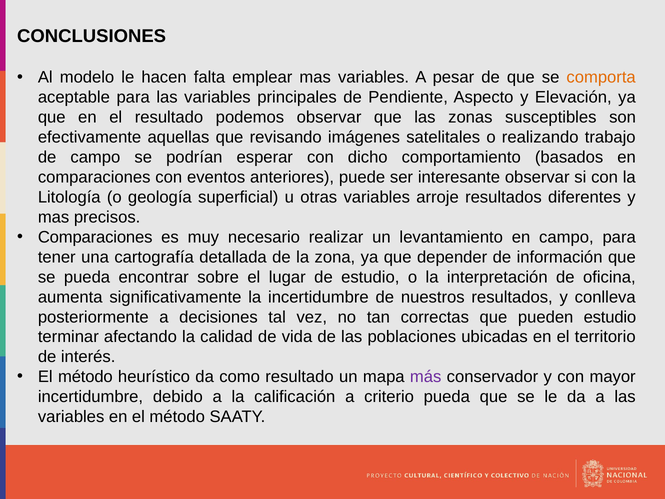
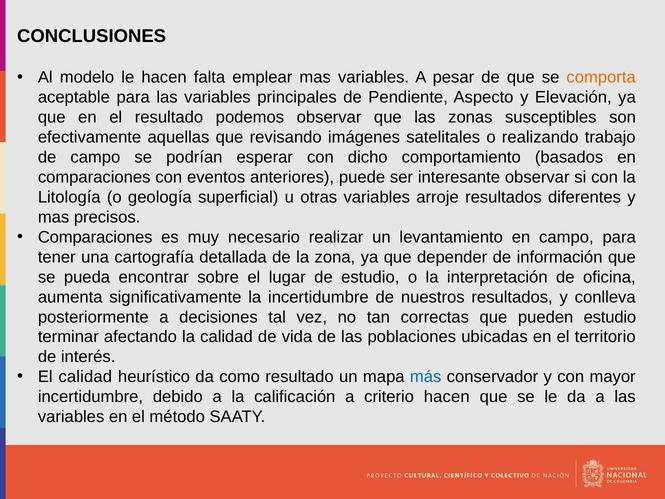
método: método -> calidad (85, 377)
más colour: purple -> blue (426, 377)
criterio pueda: pueda -> hacen (447, 397)
